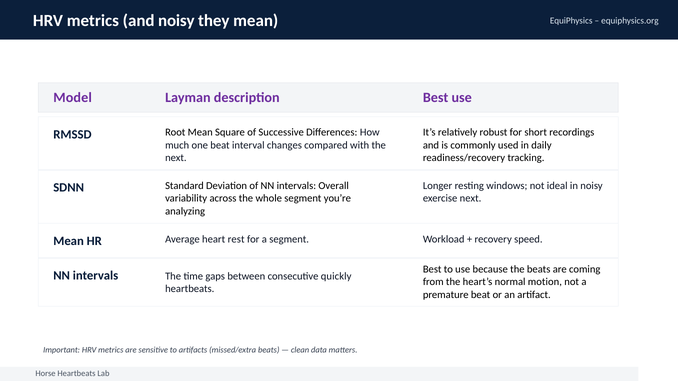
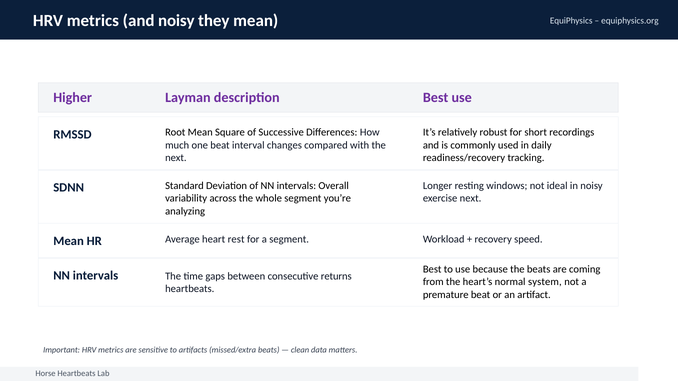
Model: Model -> Higher (73, 97)
quickly: quickly -> returns (336, 276)
motion: motion -> system (545, 282)
